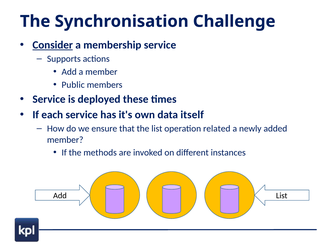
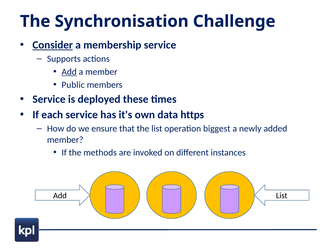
Add underline: none -> present (69, 72)
itself: itself -> https (192, 115)
related: related -> biggest (217, 129)
